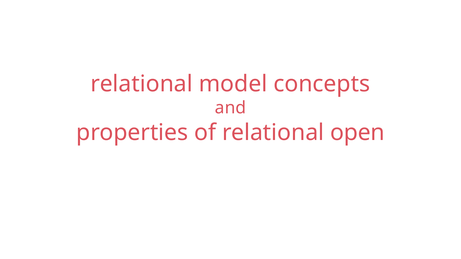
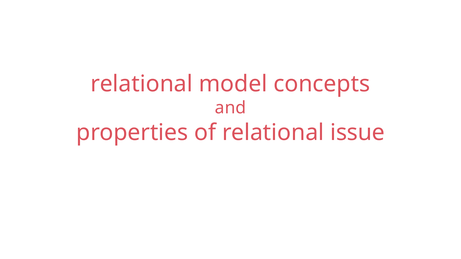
open: open -> issue (358, 133)
